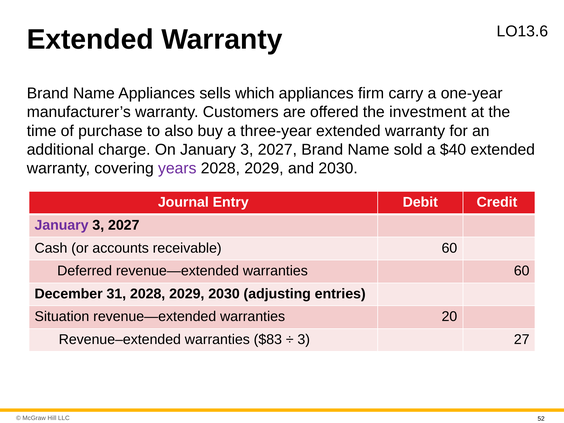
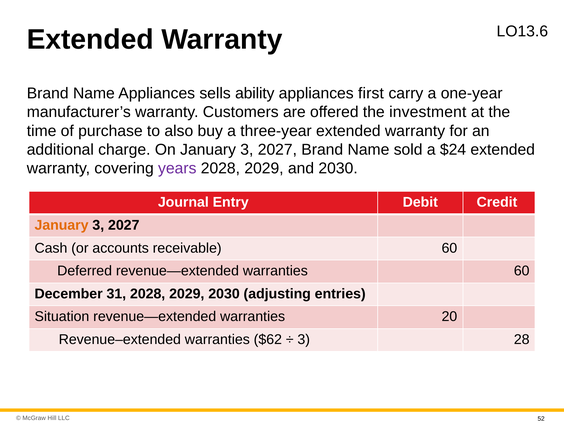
which: which -> ability (255, 93)
firm: firm -> first (371, 93)
$40: $40 -> $24 (453, 150)
January colour: purple -> orange (62, 225)
$83: $83 -> $62 (268, 340)
27: 27 -> 28 (522, 340)
